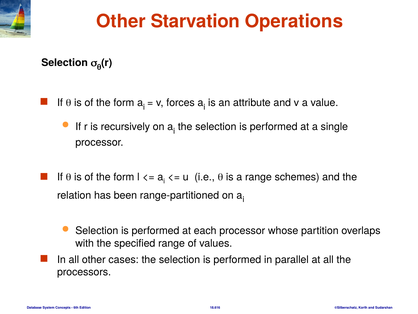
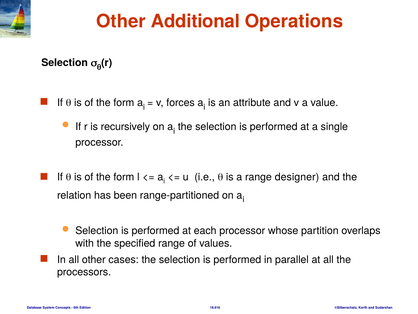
Starvation: Starvation -> Additional (195, 21)
schemes: schemes -> designer (297, 177)
